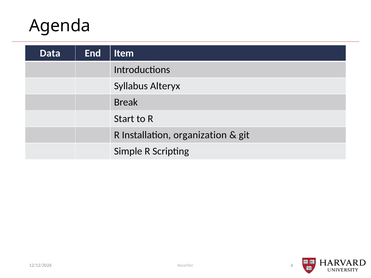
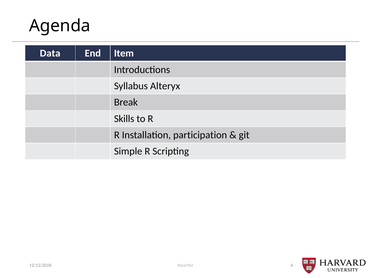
Start: Start -> Skills (124, 119)
organization: organization -> participation (200, 135)
